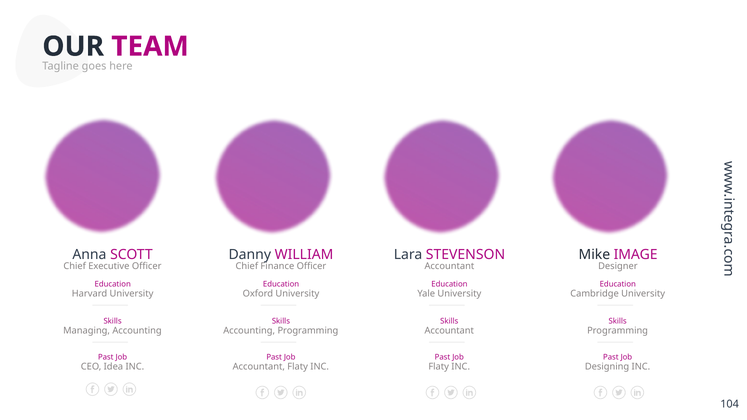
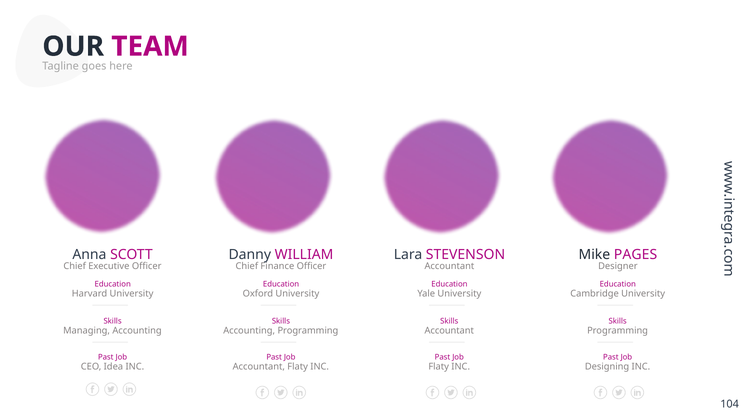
IMAGE: IMAGE -> PAGES (636, 255)
